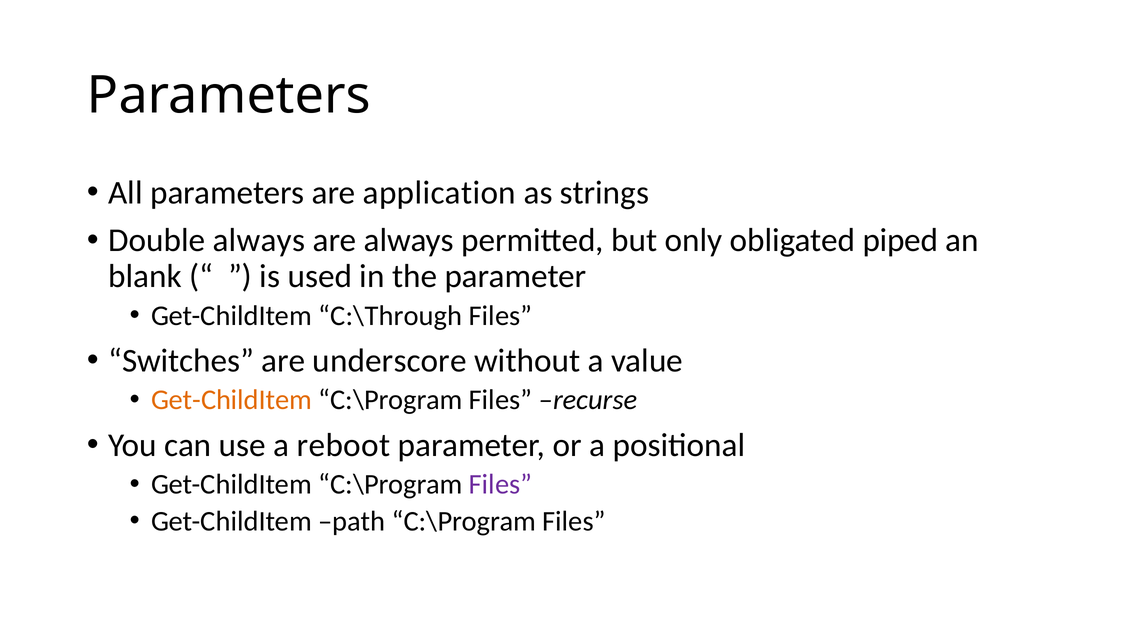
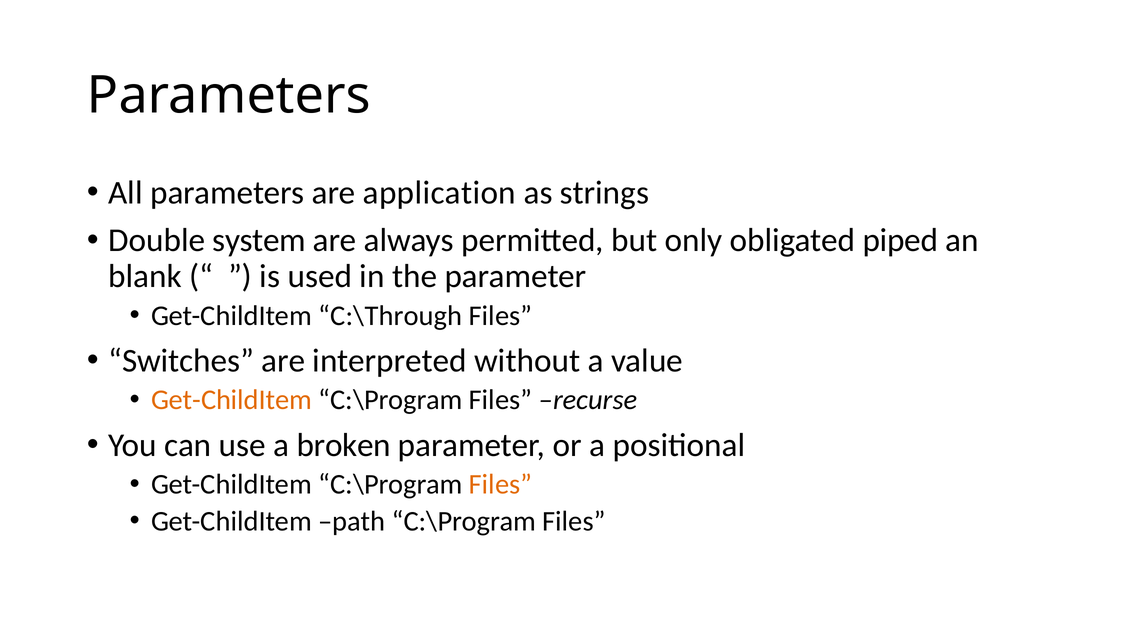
Double always: always -> system (259, 241)
underscore: underscore -> interpreted (390, 361)
reboot: reboot -> broken (344, 445)
Files colour: purple -> orange (501, 485)
